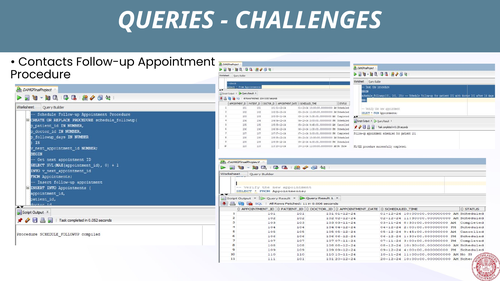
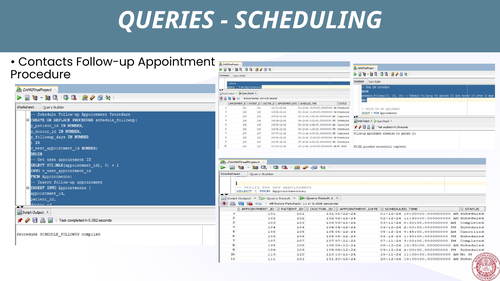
CHALLENGES: CHALLENGES -> SCHEDULING (308, 20)
